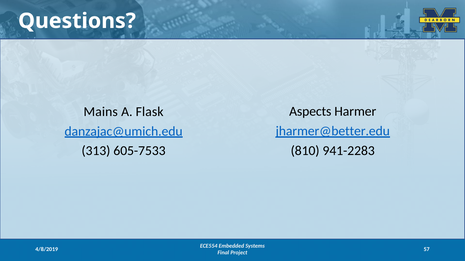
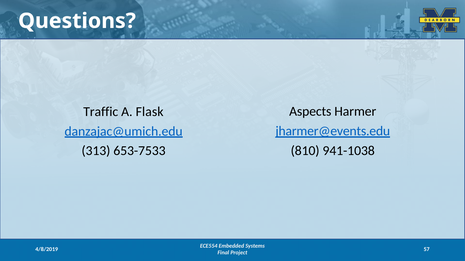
Mains: Mains -> Traffic (101, 112)
jharmer@better.edu: jharmer@better.edu -> jharmer@events.edu (333, 131)
941-2283: 941-2283 -> 941-1038 (349, 151)
605-7533: 605-7533 -> 653-7533 (140, 151)
